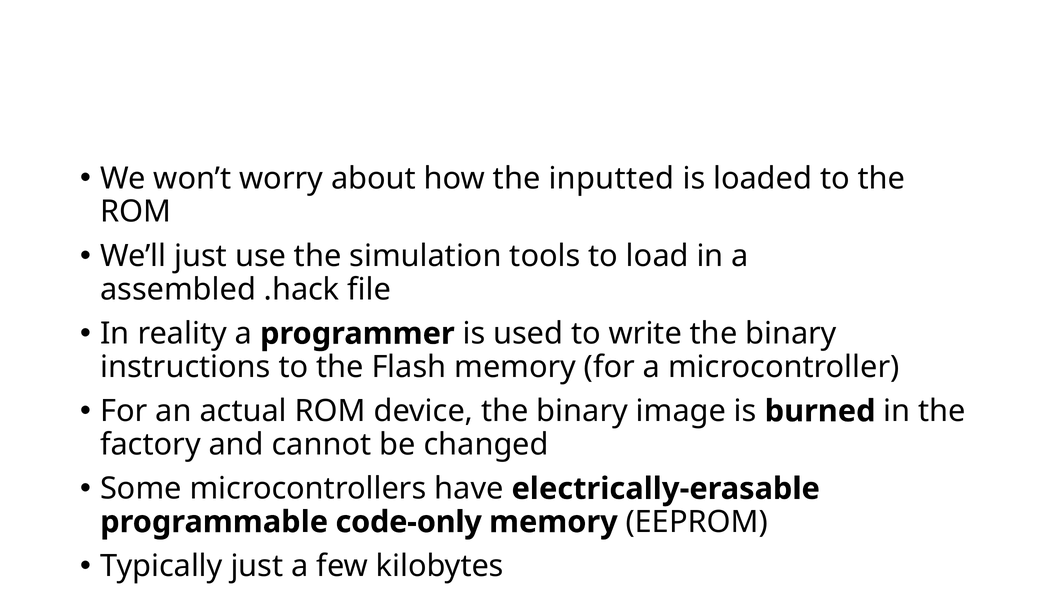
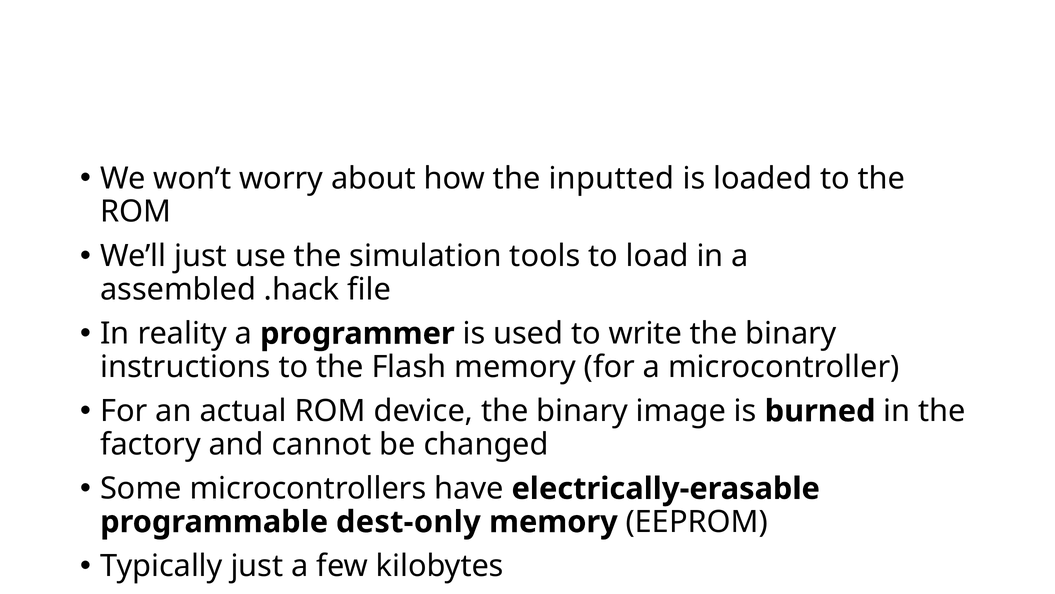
code-only: code-only -> dest-only (408, 522)
